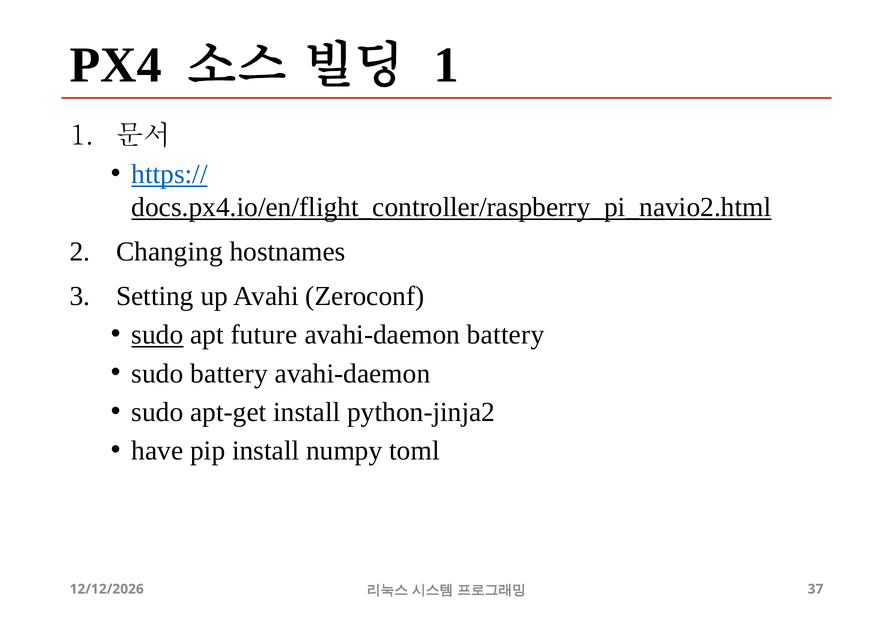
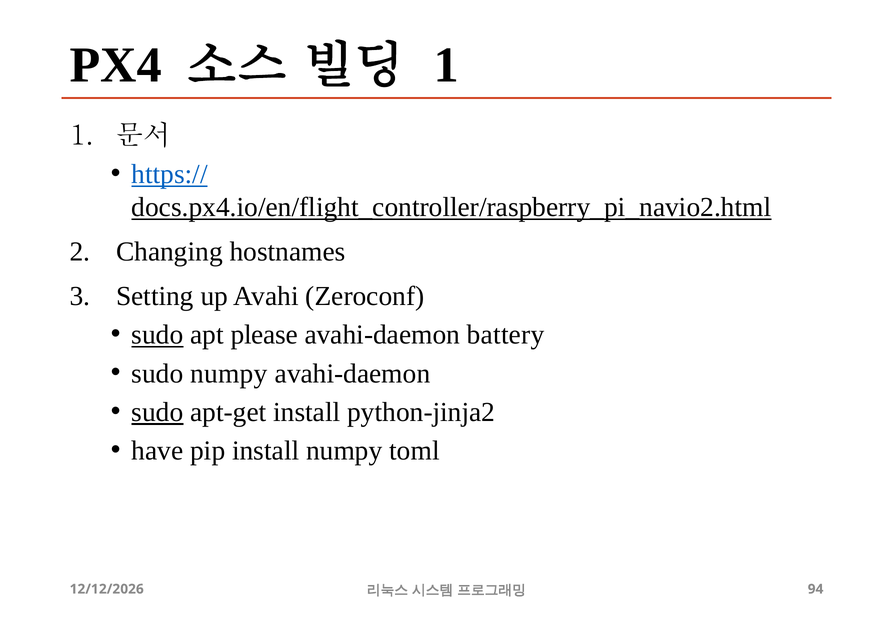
future: future -> please (264, 335)
sudo battery: battery -> numpy (229, 374)
sudo underline: none -> present (157, 412)
37: 37 -> 94 (816, 589)
